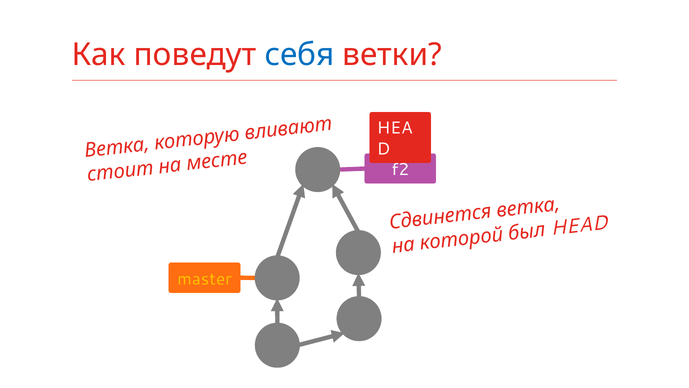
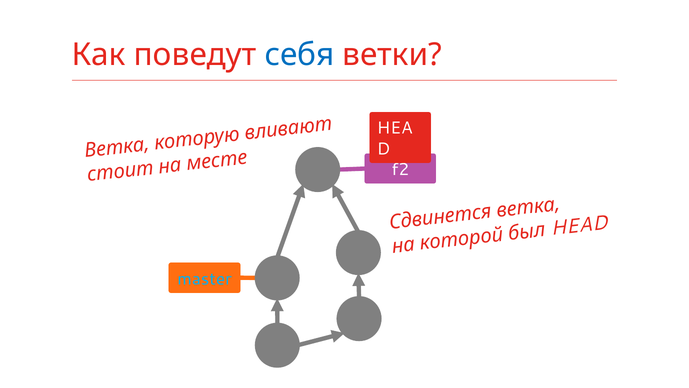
master colour: yellow -> light blue (205, 279)
